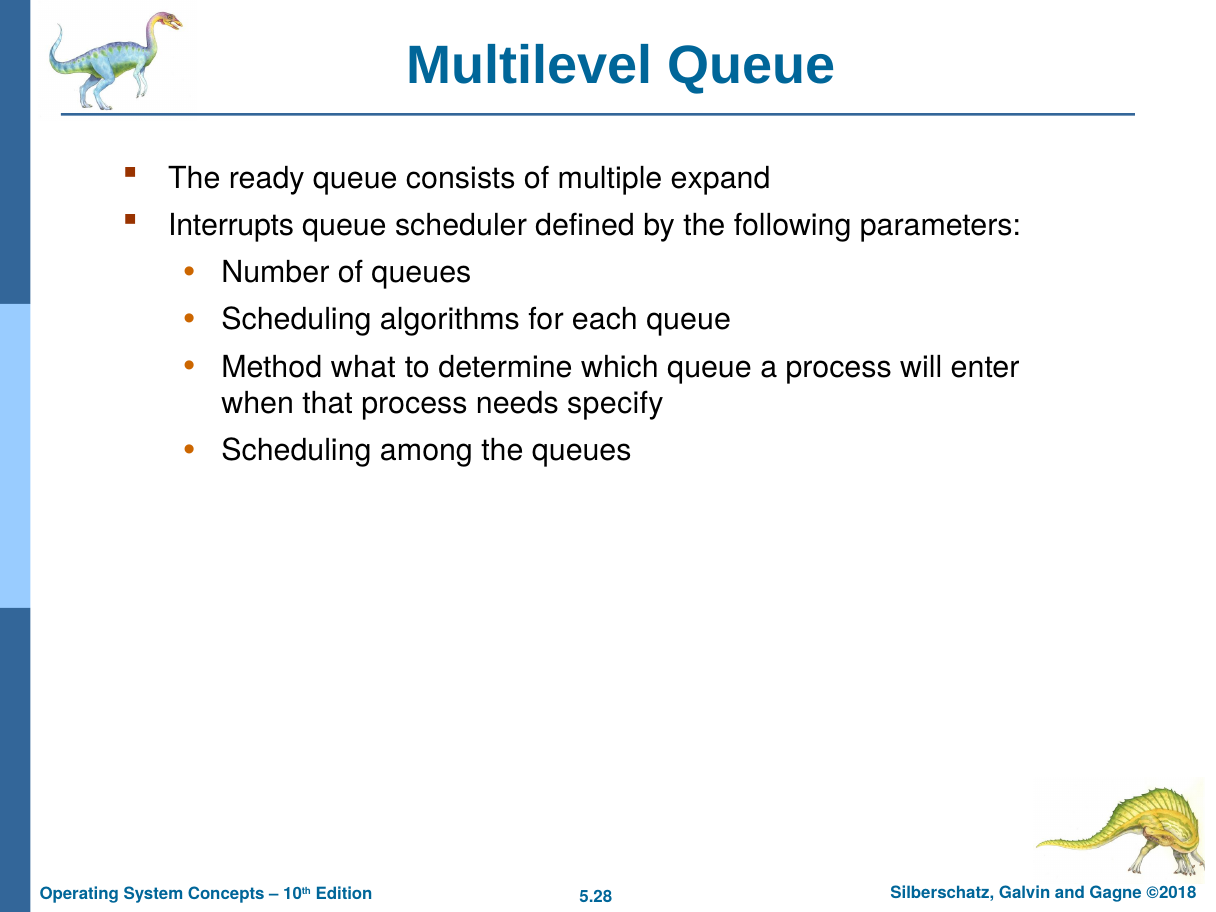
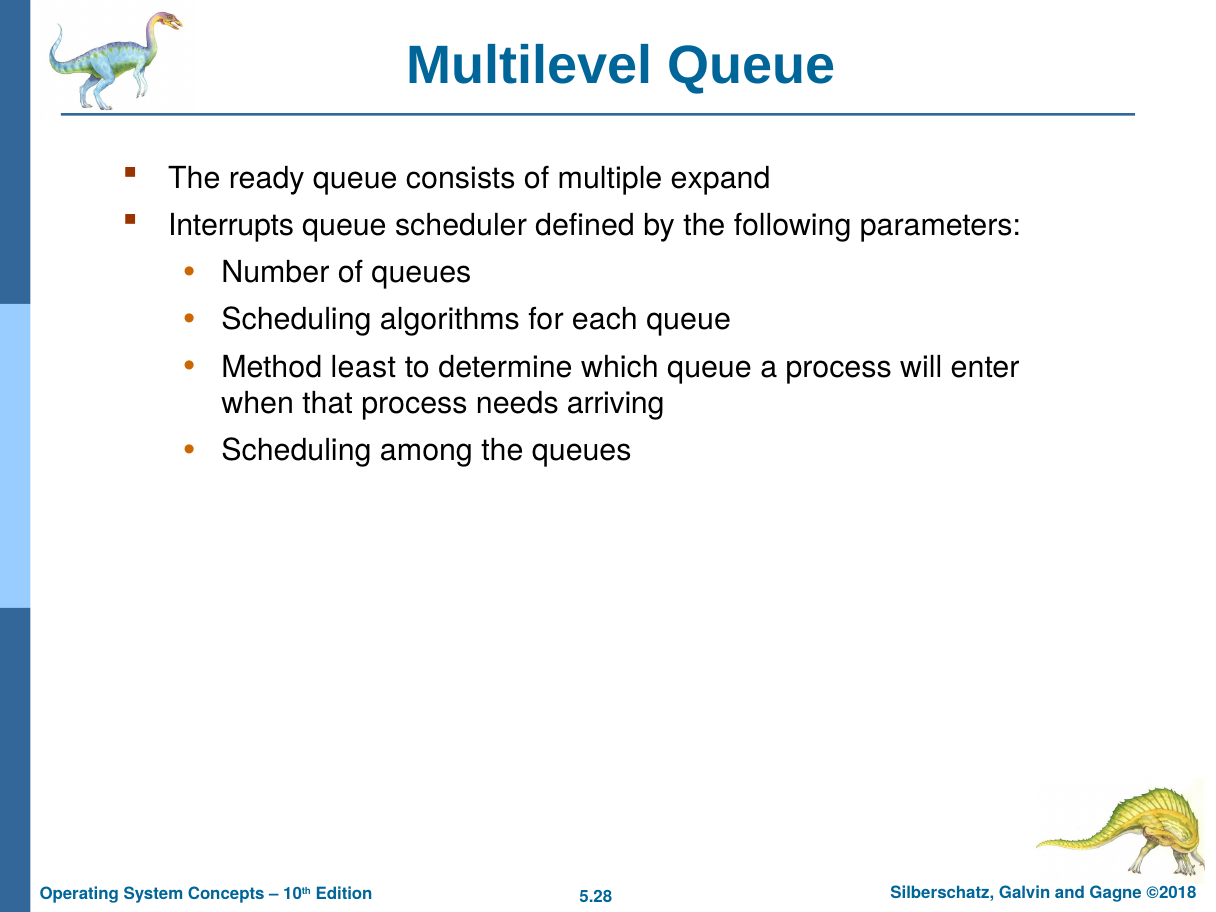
what: what -> least (363, 367)
specify: specify -> arriving (616, 404)
